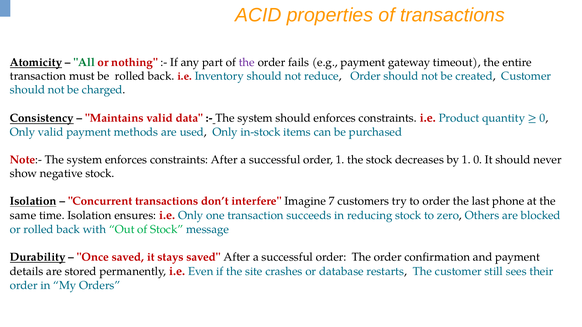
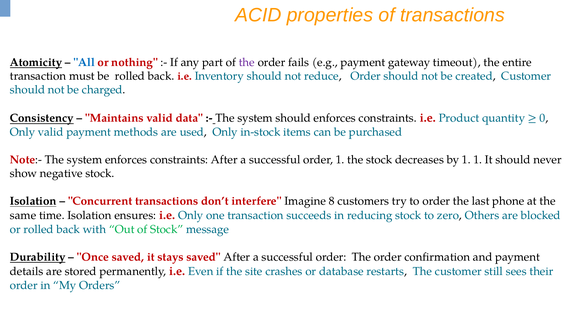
All colour: green -> blue (84, 62)
1 0: 0 -> 1 (478, 160)
7: 7 -> 8 (332, 201)
